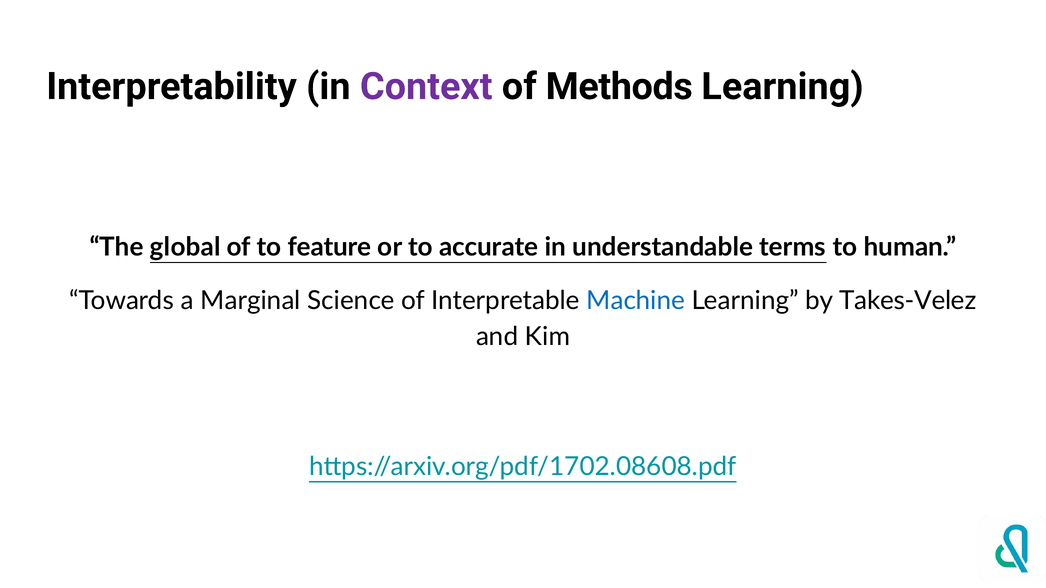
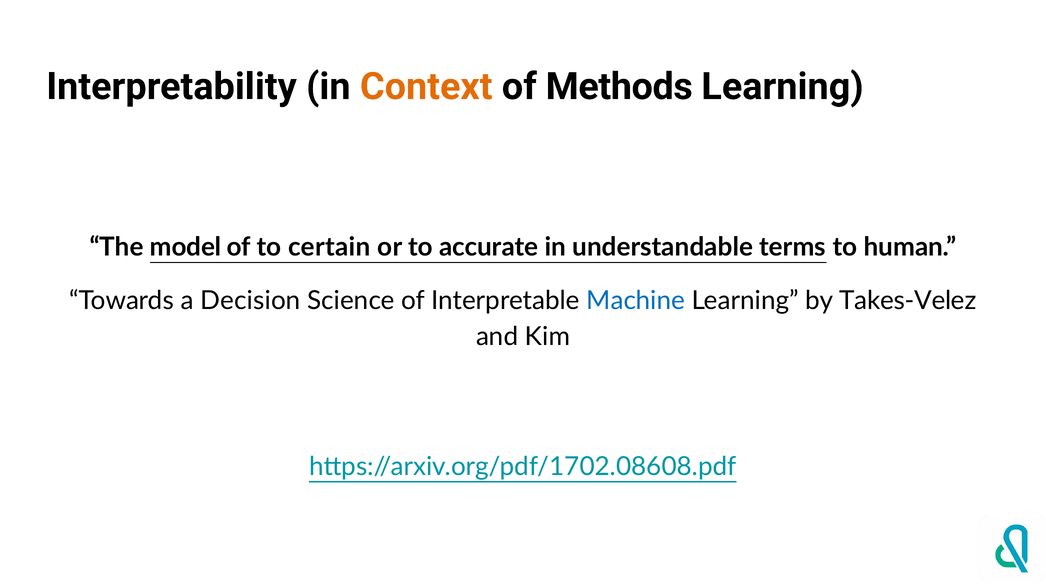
Context colour: purple -> orange (426, 87)
global: global -> model (186, 247)
feature: feature -> certain (329, 247)
Marginal: Marginal -> Decision (250, 301)
